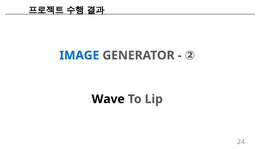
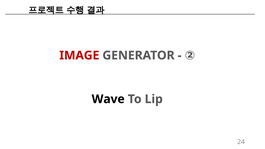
IMAGE colour: blue -> red (79, 55)
